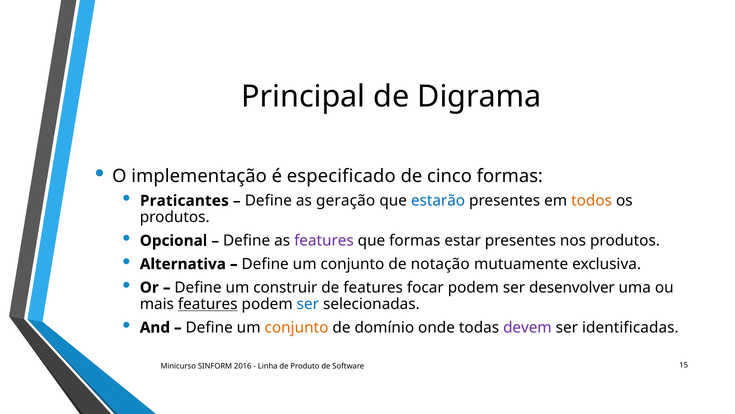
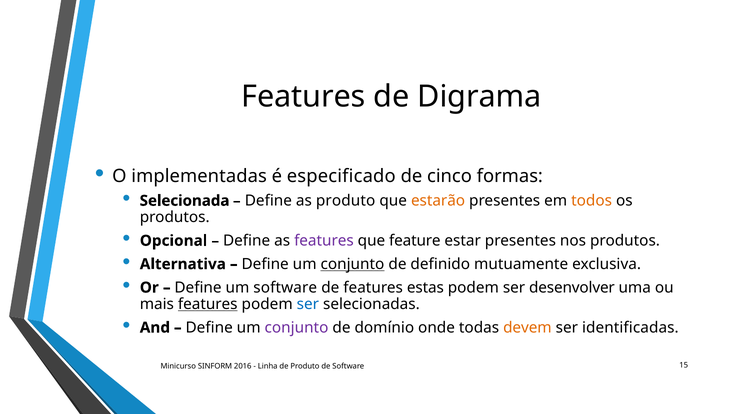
Principal: Principal -> Features (303, 96)
implementação: implementação -> implementadas (199, 176)
Praticantes: Praticantes -> Selecionada (185, 200)
as geração: geração -> produto (346, 200)
estarão colour: blue -> orange (438, 200)
que formas: formas -> feature (415, 240)
conjunto underline: none -> present (352, 264)
notação: notação -> definido (440, 264)
um construir: construir -> software (285, 287)
focar: focar -> estas (425, 287)
conjunto colour: orange -> purple (296, 327)
devem colour: purple -> orange (527, 327)
